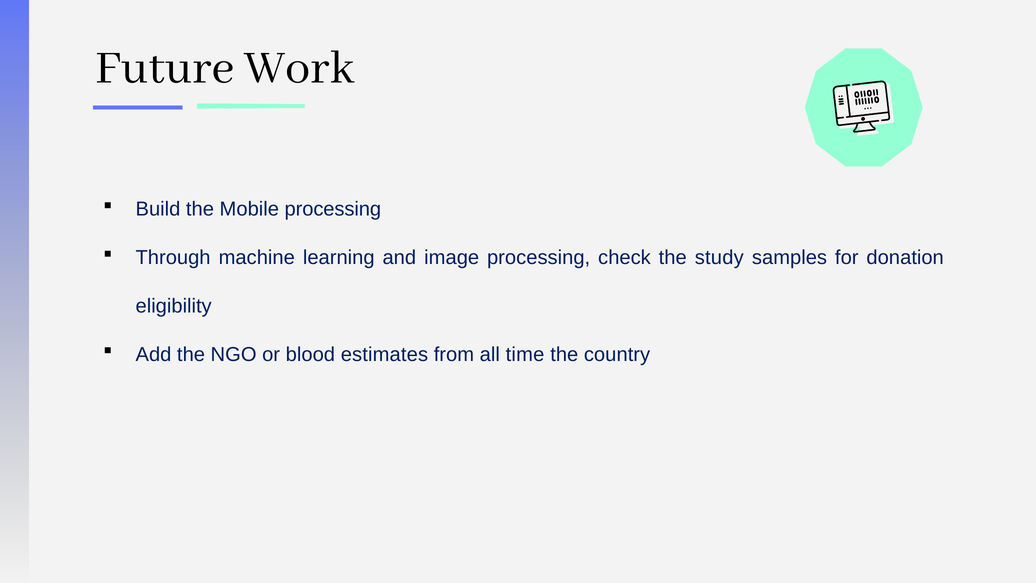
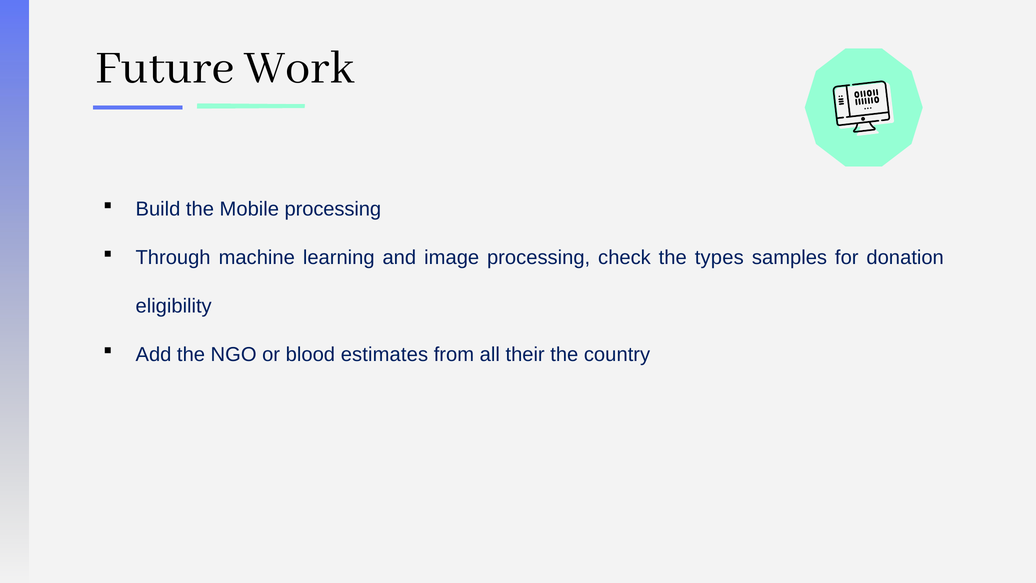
study: study -> types (719, 258)
time: time -> their (525, 354)
